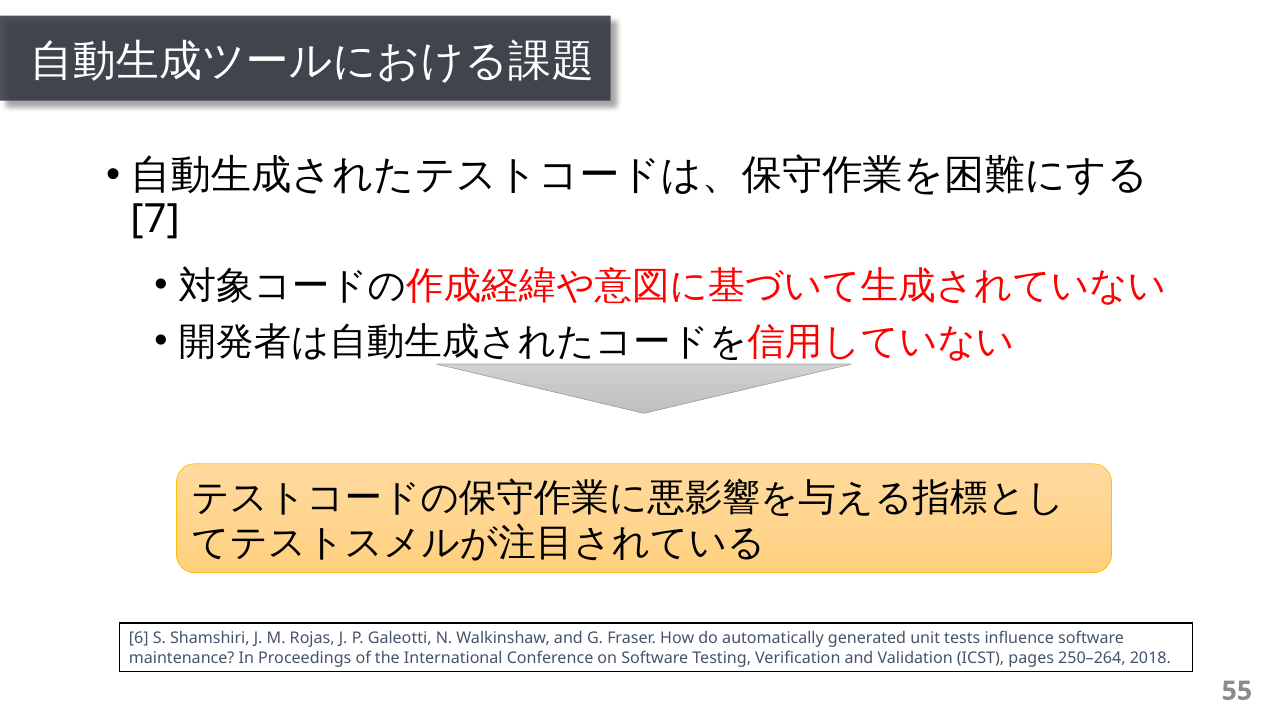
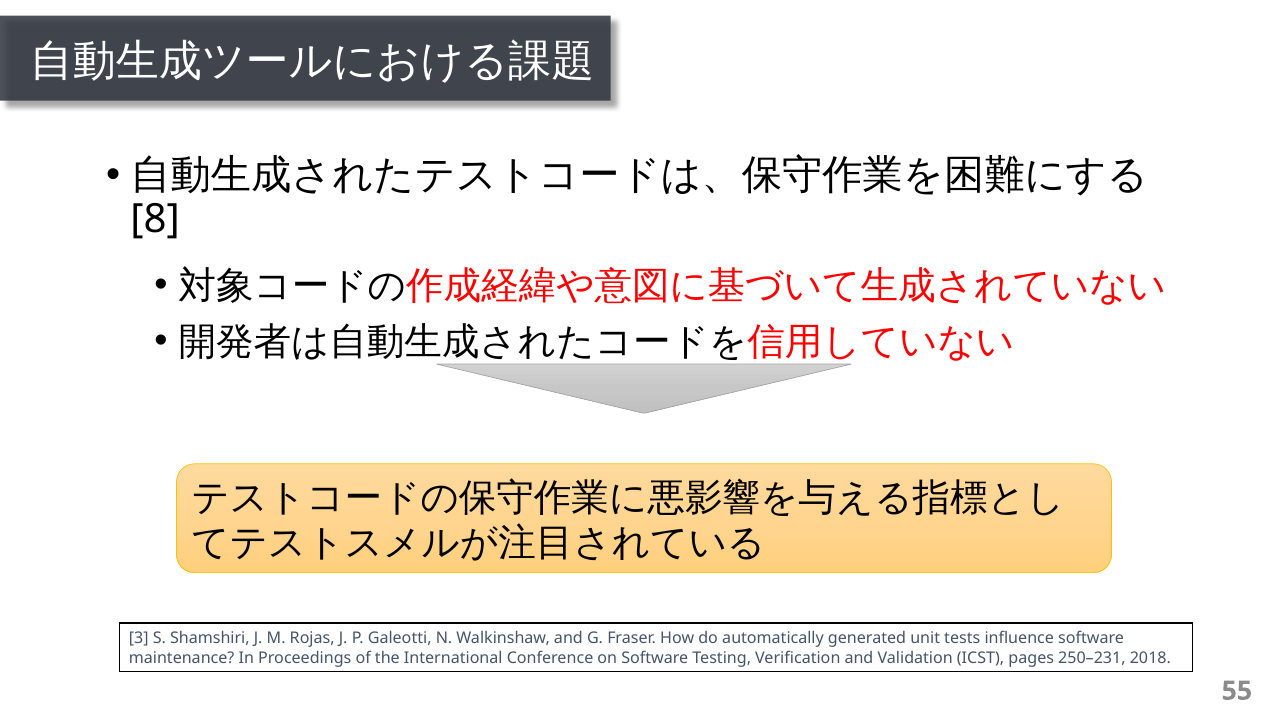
7: 7 -> 8 (155, 219)
6: 6 -> 3 (139, 638)
250–264: 250–264 -> 250–231 (1092, 658)
